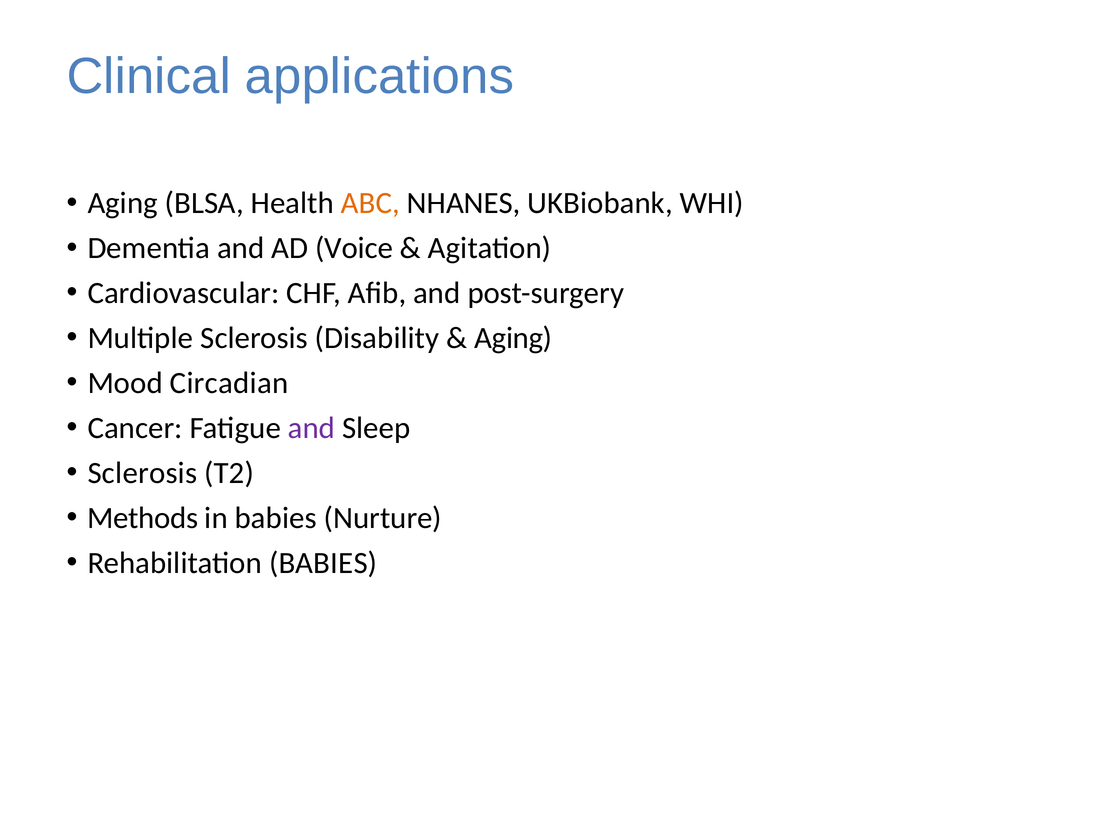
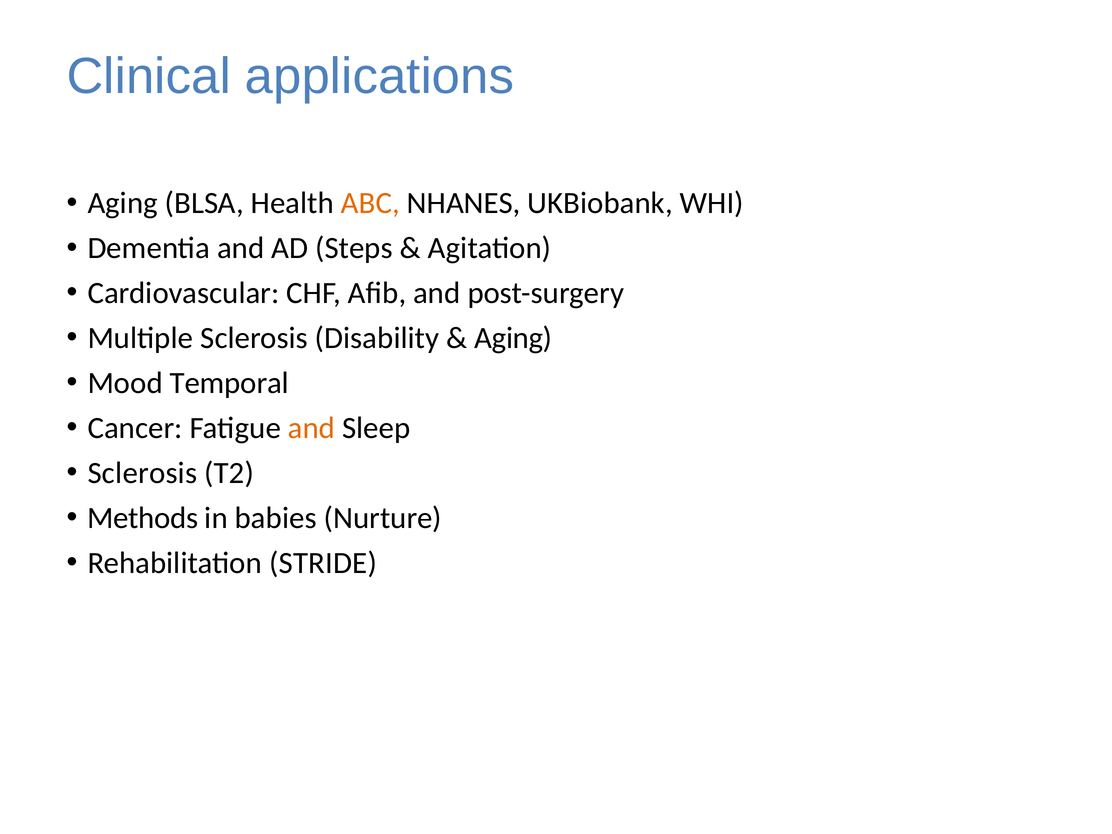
Voice: Voice -> Steps (354, 248)
Circadian: Circadian -> Temporal (229, 383)
and colour: purple -> orange (312, 428)
Rehabilitation BABIES: BABIES -> STRIDE (323, 563)
